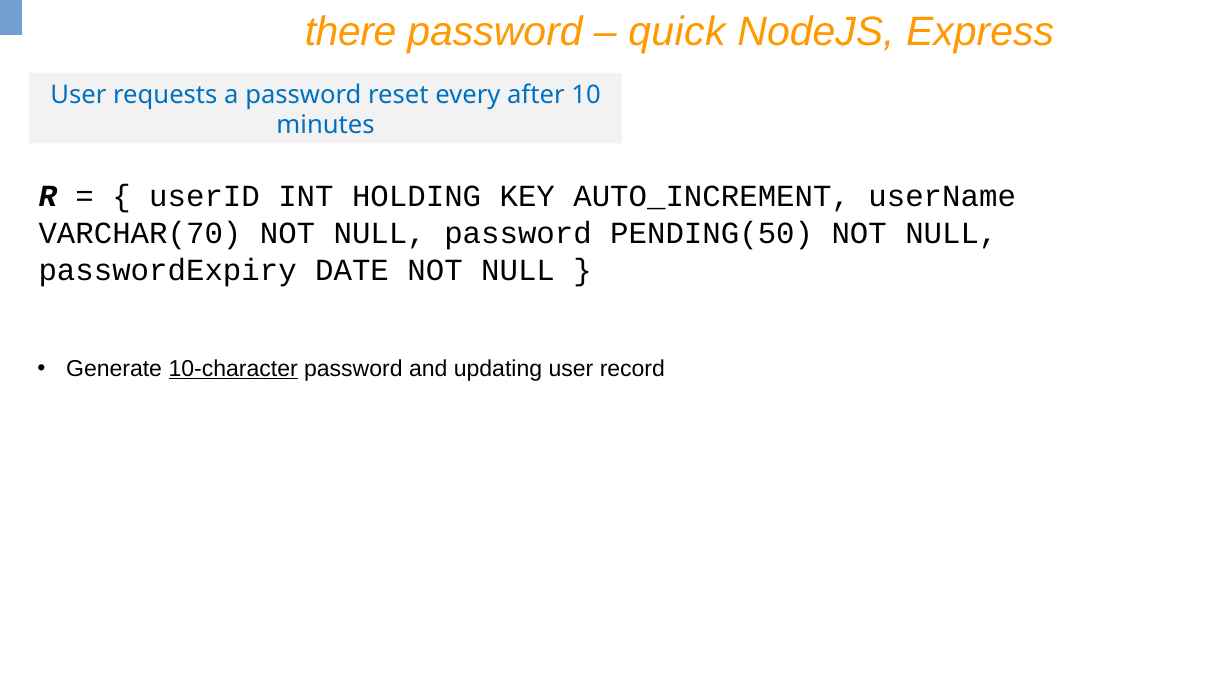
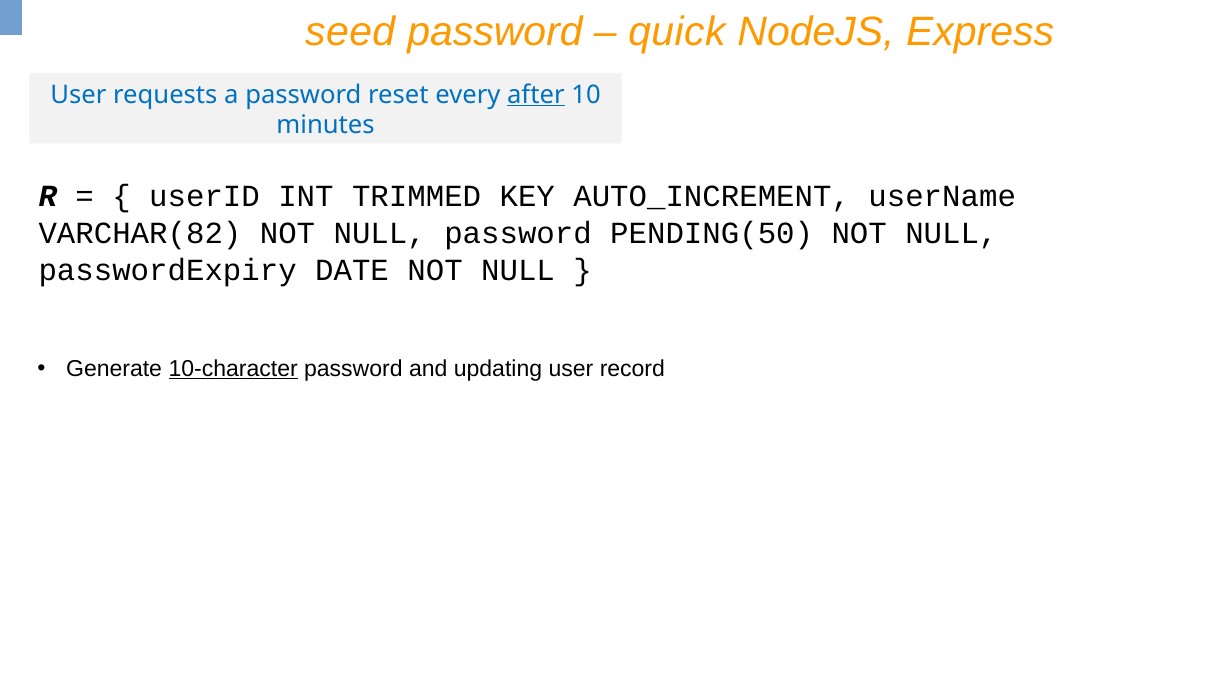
there: there -> seed (350, 32)
after underline: none -> present (536, 95)
HOLDING: HOLDING -> TRIMMED (417, 197)
VARCHAR(70: VARCHAR(70 -> VARCHAR(82 (140, 233)
